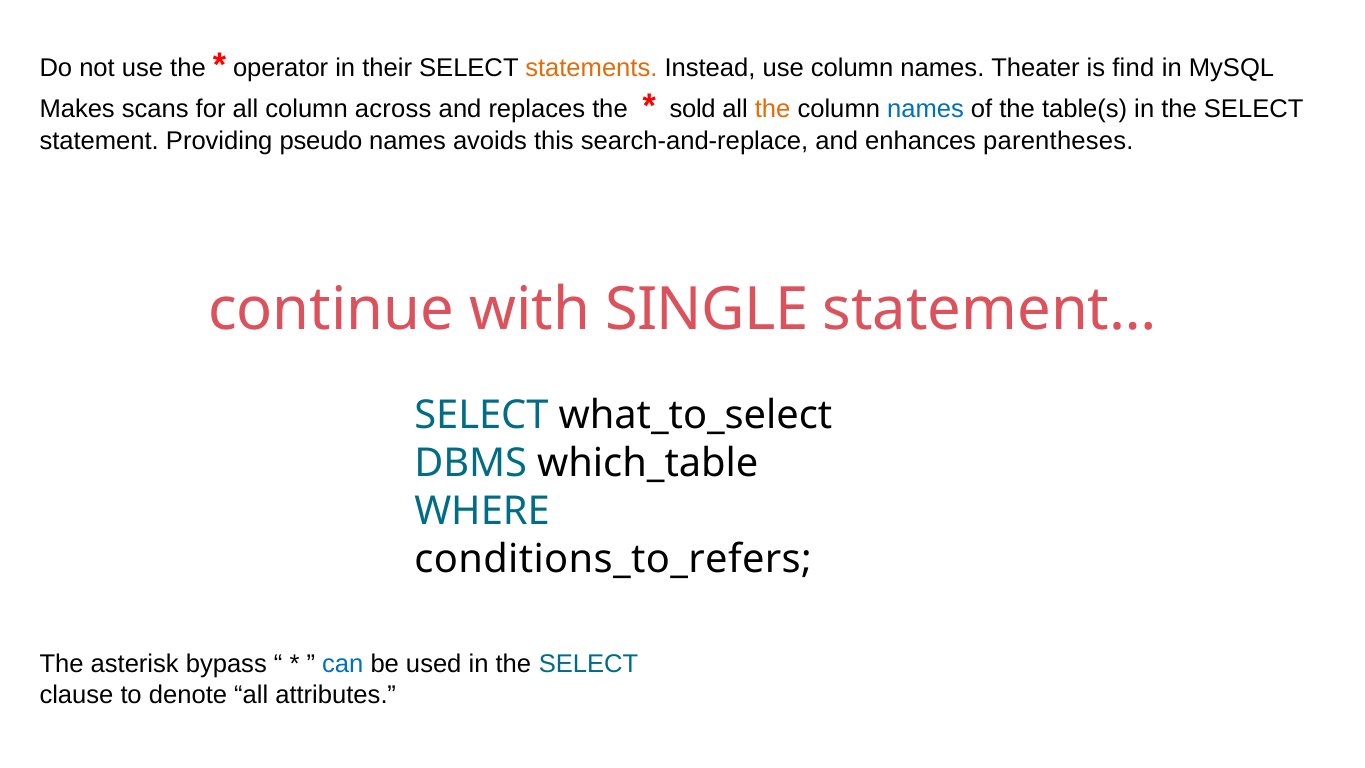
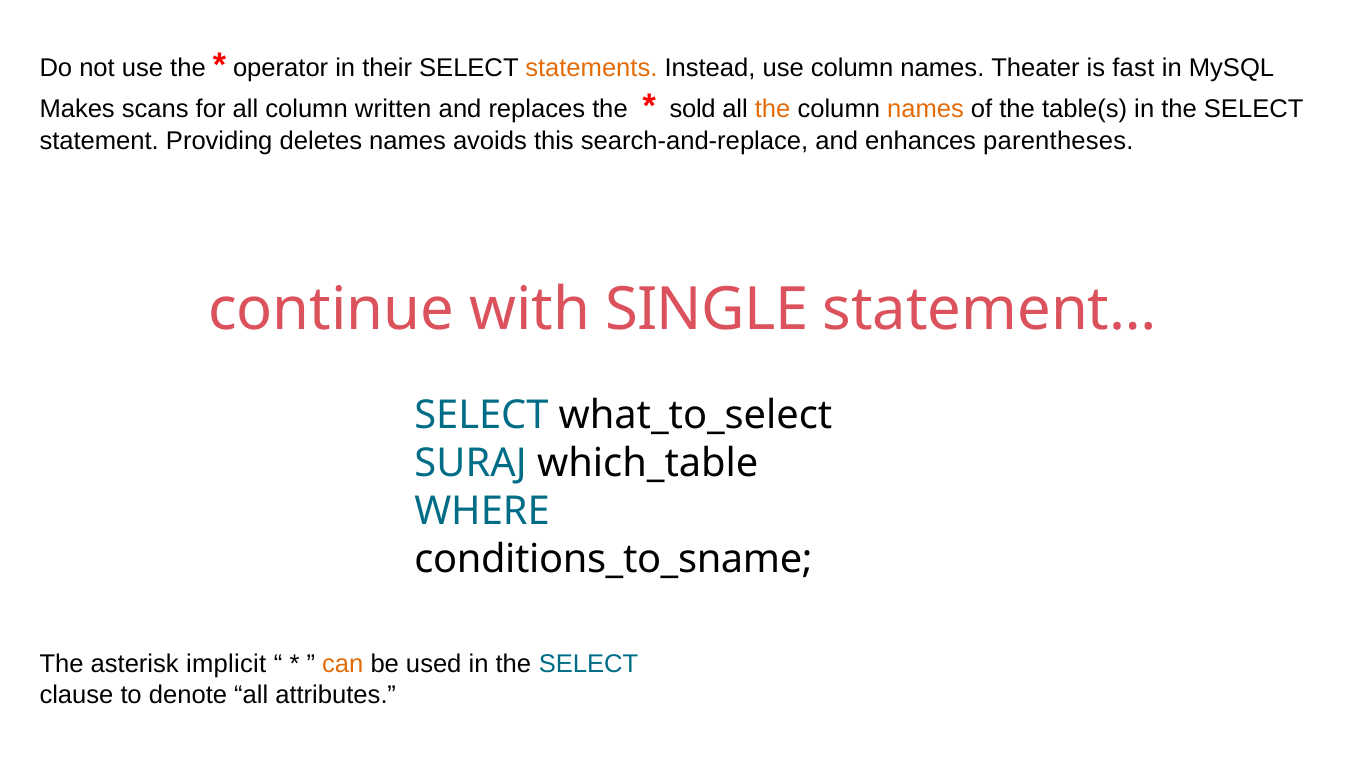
find: find -> fast (1133, 68)
across: across -> written (393, 109)
names colour: blue -> orange (926, 109)
pseudo: pseudo -> deletes (321, 141)
DBMS: DBMS -> SURAJ (471, 463)
conditions_to_refers: conditions_to_refers -> conditions_to_sname (614, 559)
bypass: bypass -> implicit (226, 664)
can colour: blue -> orange (343, 664)
